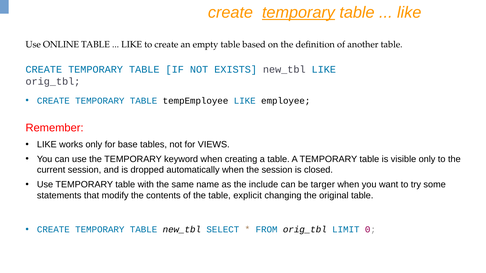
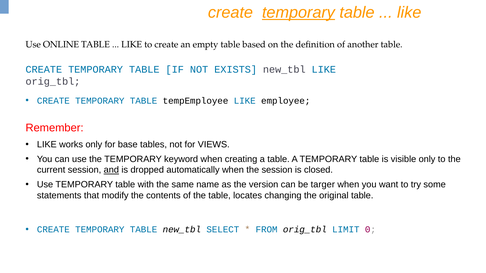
and underline: none -> present (111, 170)
include: include -> version (264, 185)
explicit: explicit -> locates (248, 196)
